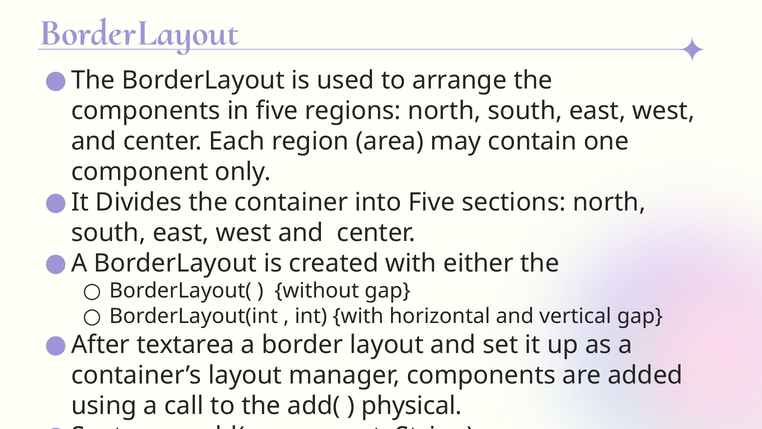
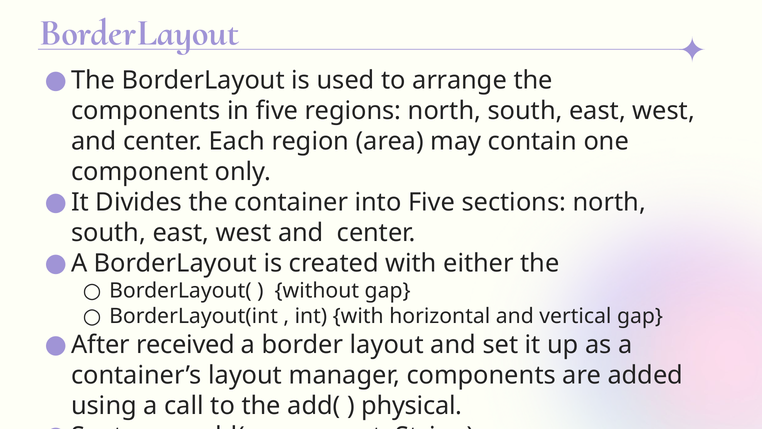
textarea: textarea -> received (186, 344)
